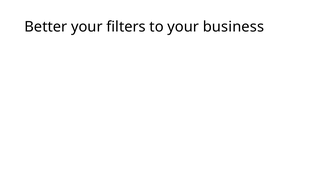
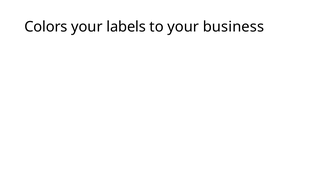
Better: Better -> Colors (46, 27)
filters: filters -> labels (126, 27)
